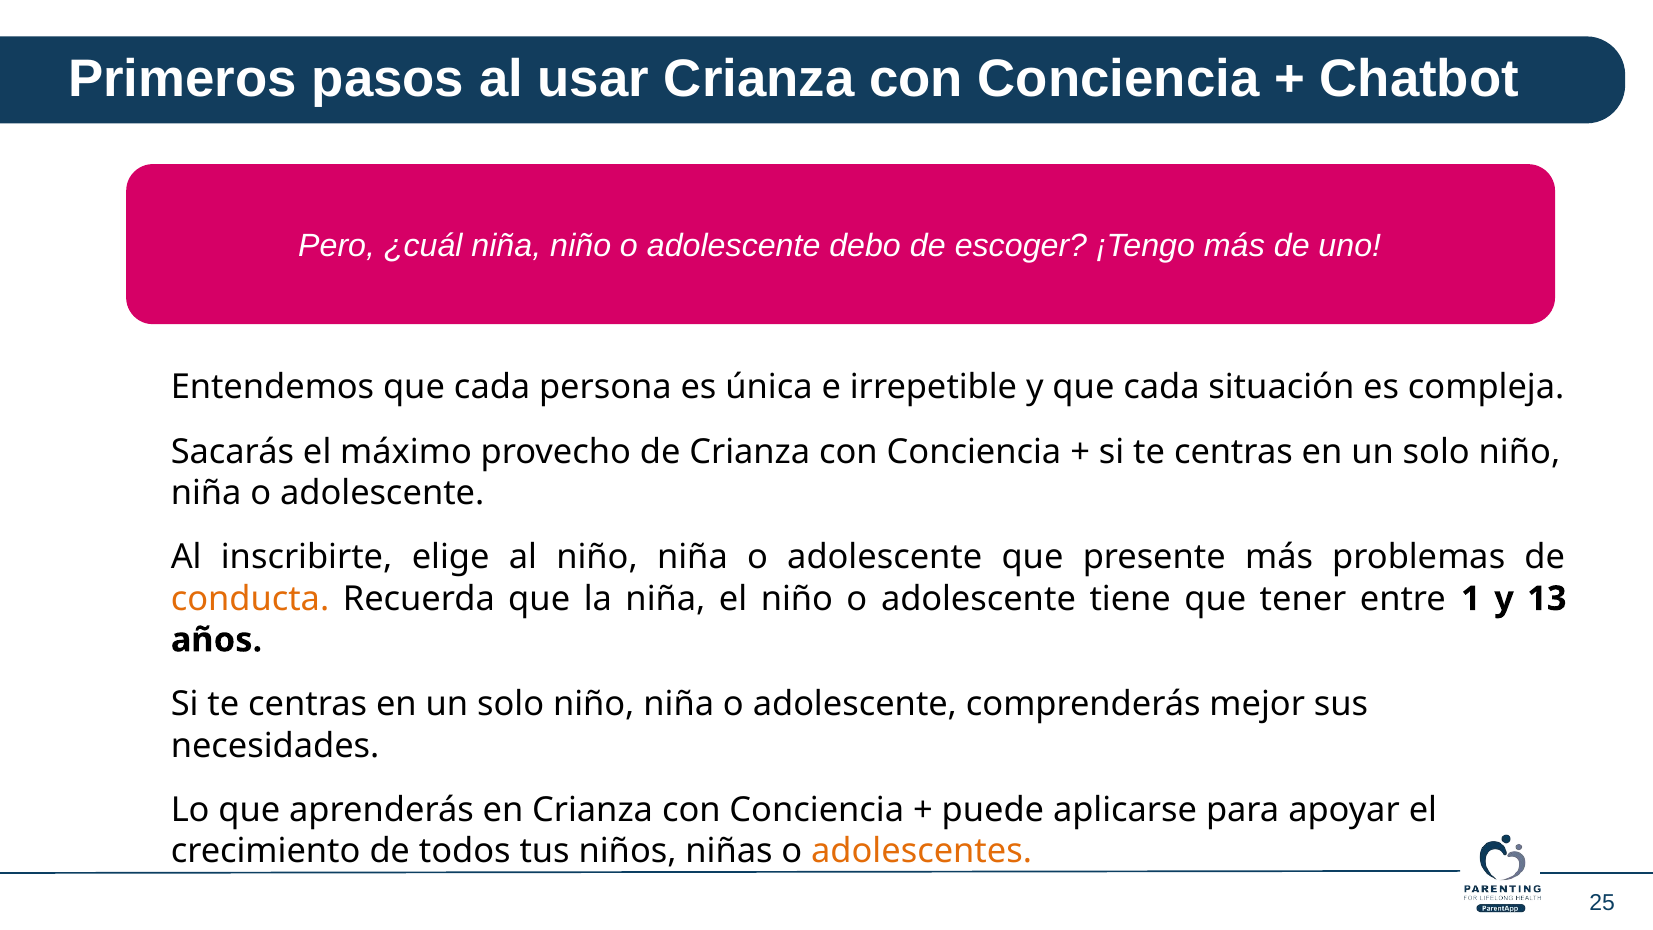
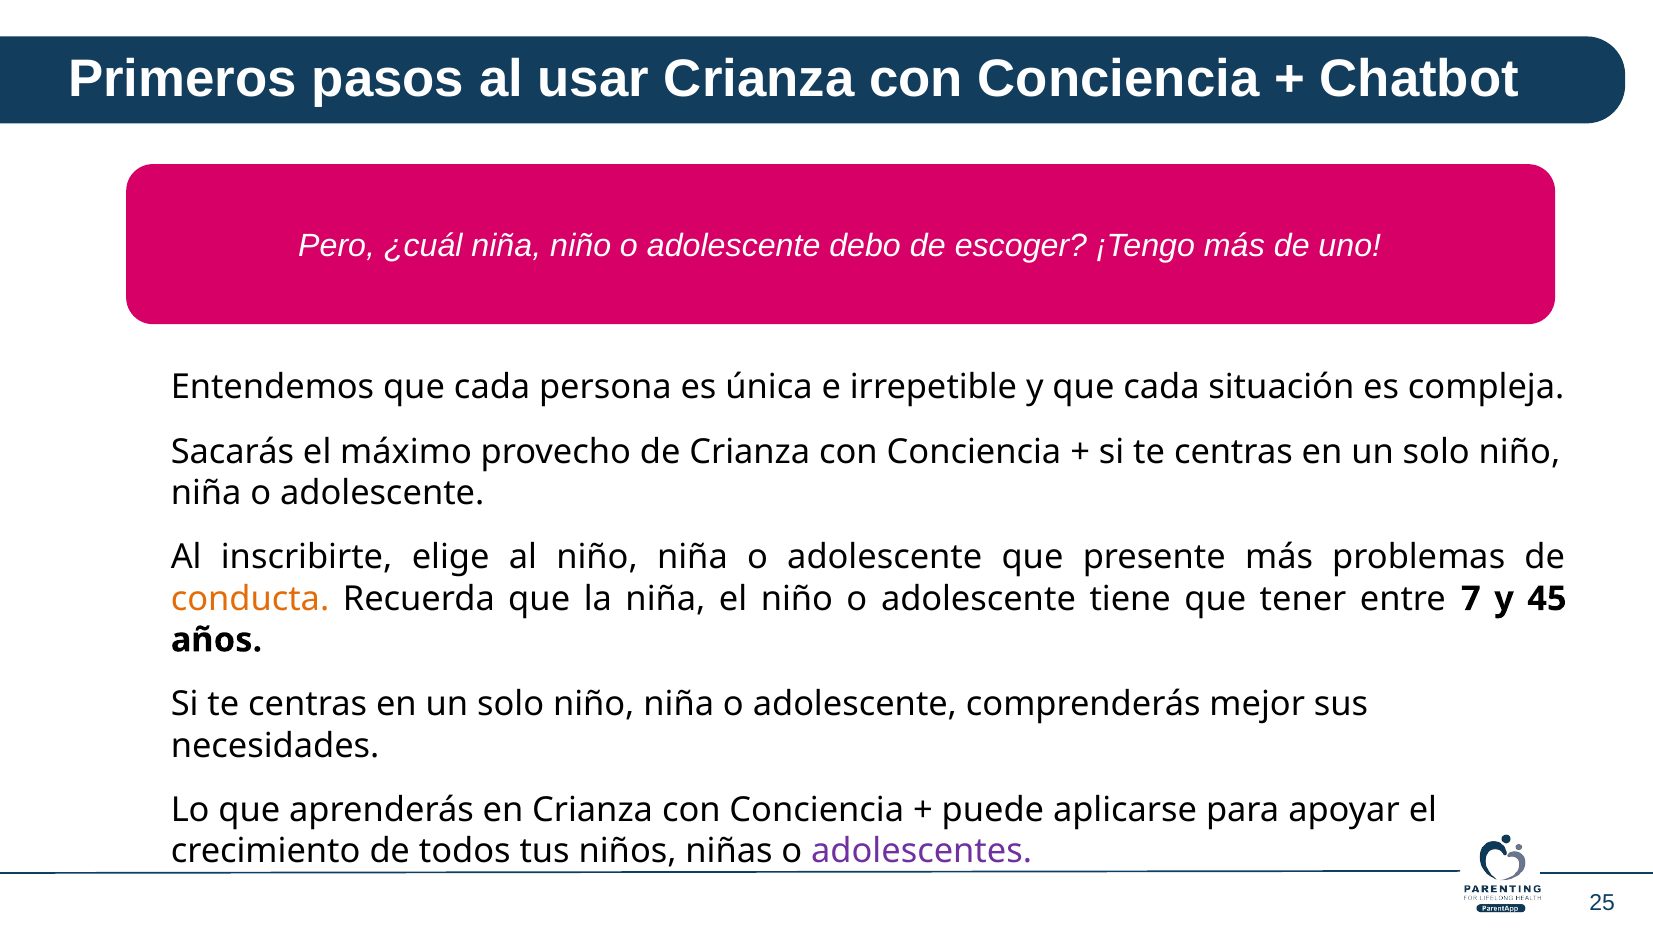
1: 1 -> 7 (1471, 599)
13: 13 -> 45 (1547, 599)
adolescentes colour: orange -> purple (922, 851)
